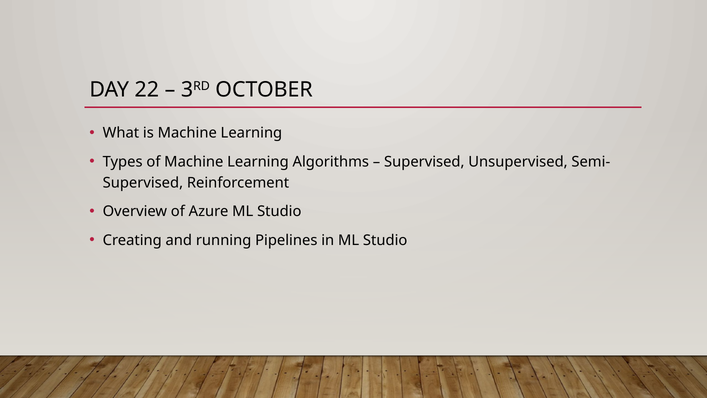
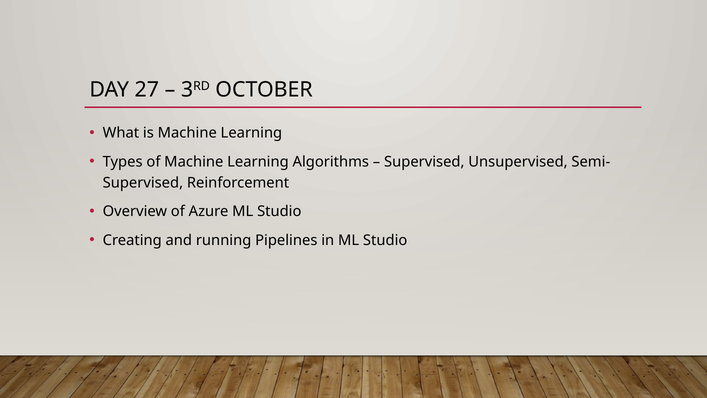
22: 22 -> 27 (147, 89)
